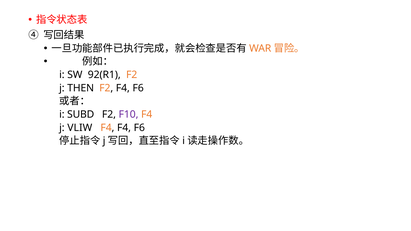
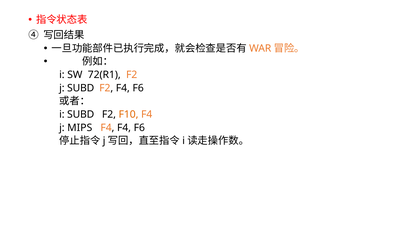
92(R1: 92(R1 -> 72(R1 (104, 75)
j THEN: THEN -> SUBD (81, 88)
F10 colour: purple -> orange (129, 115)
VLIW: VLIW -> MIPS (80, 128)
